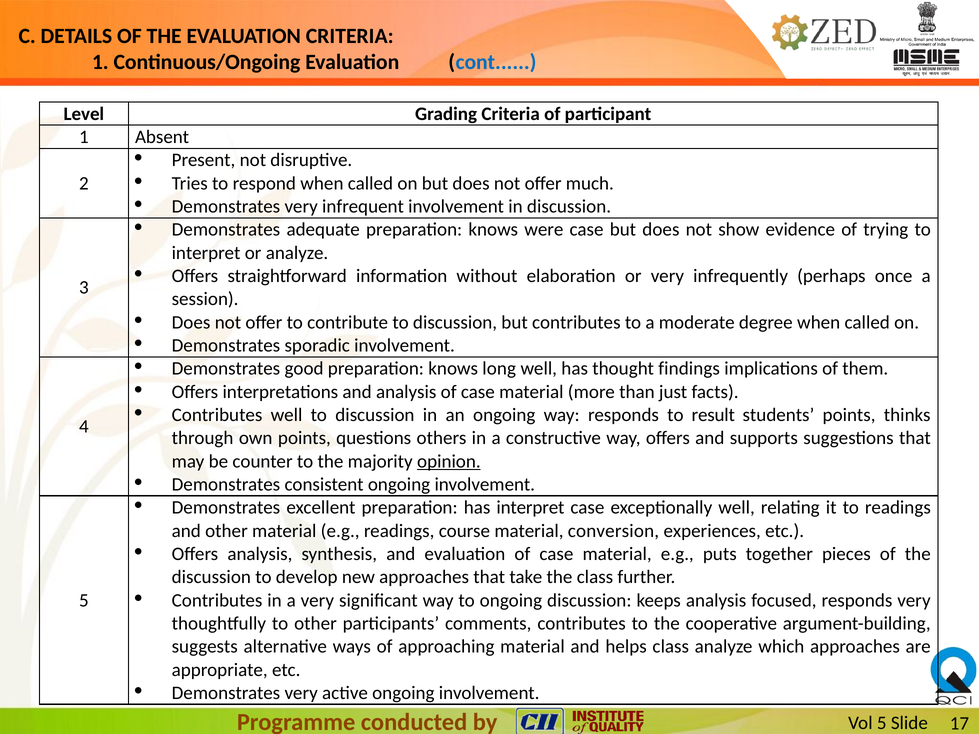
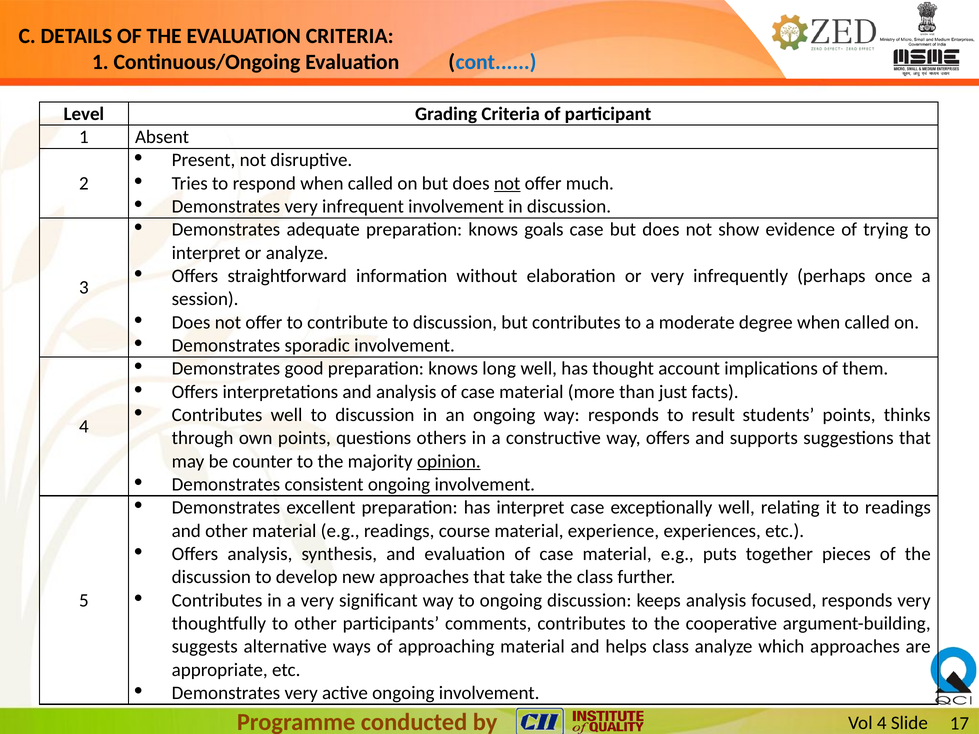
not underline: none -> present (507, 183)
were: were -> goals (544, 230)
findings: findings -> account (689, 369)
conversion: conversion -> experience (613, 531)
5: 5 -> 4 (882, 723)
